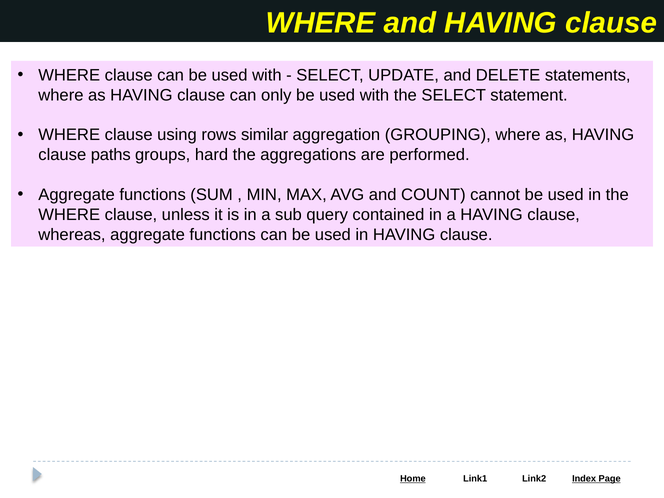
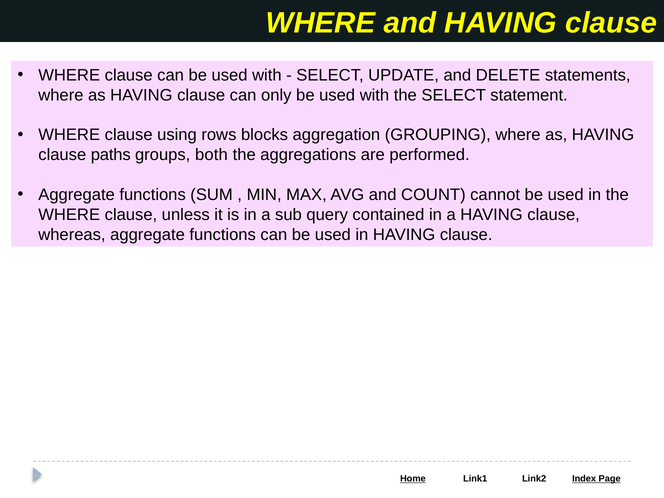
similar: similar -> blocks (265, 135)
hard: hard -> both (211, 155)
